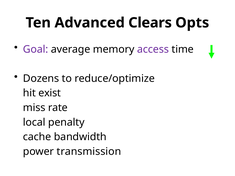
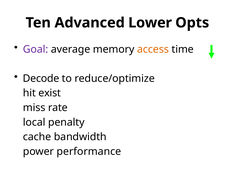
Clears: Clears -> Lower (150, 23)
access colour: purple -> orange (153, 49)
Dozens: Dozens -> Decode (41, 79)
transmission: transmission -> performance (89, 152)
